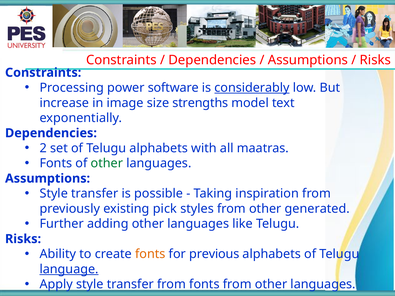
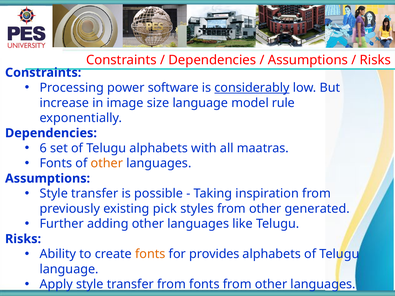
size strengths: strengths -> language (200, 103)
text: text -> rule (283, 103)
2: 2 -> 6 (43, 148)
other colour: green -> orange (107, 163)
previous: previous -> provides (214, 254)
language underline: present -> none (69, 269)
